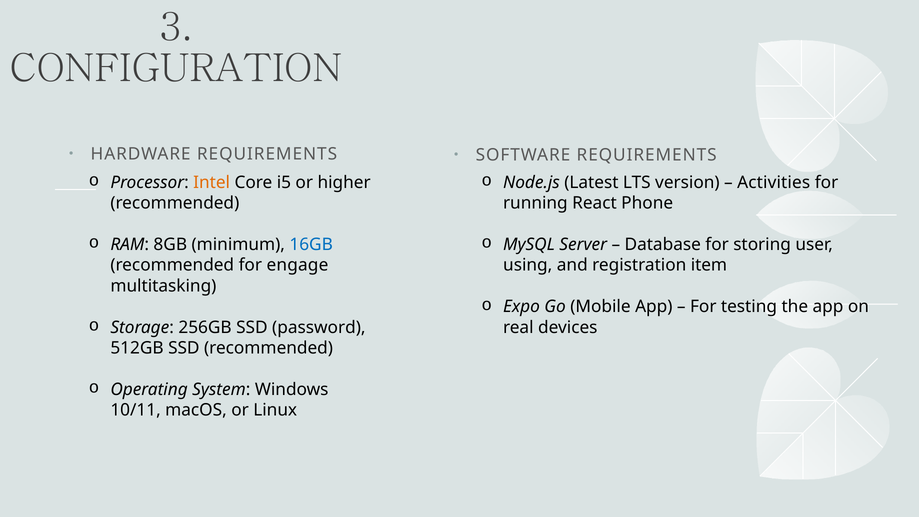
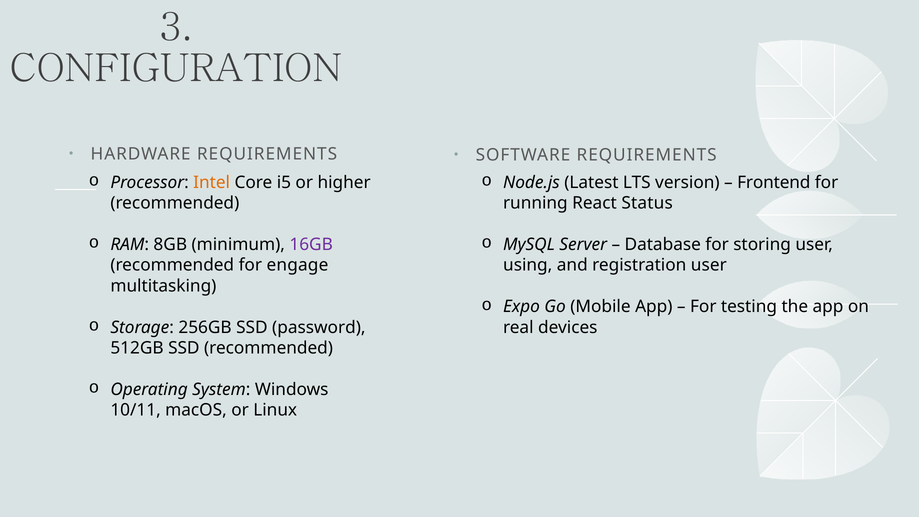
Activities: Activities -> Frontend (774, 183)
Phone: Phone -> Status (647, 203)
16GB colour: blue -> purple (311, 245)
registration item: item -> user (709, 265)
